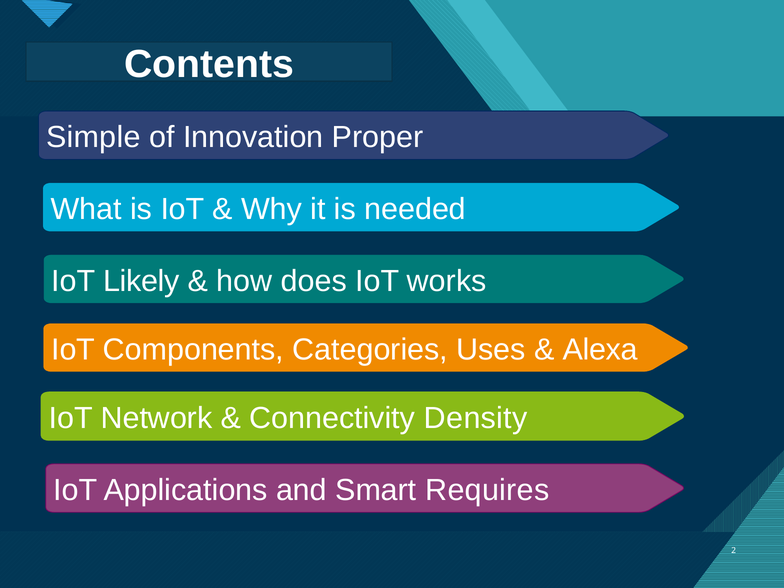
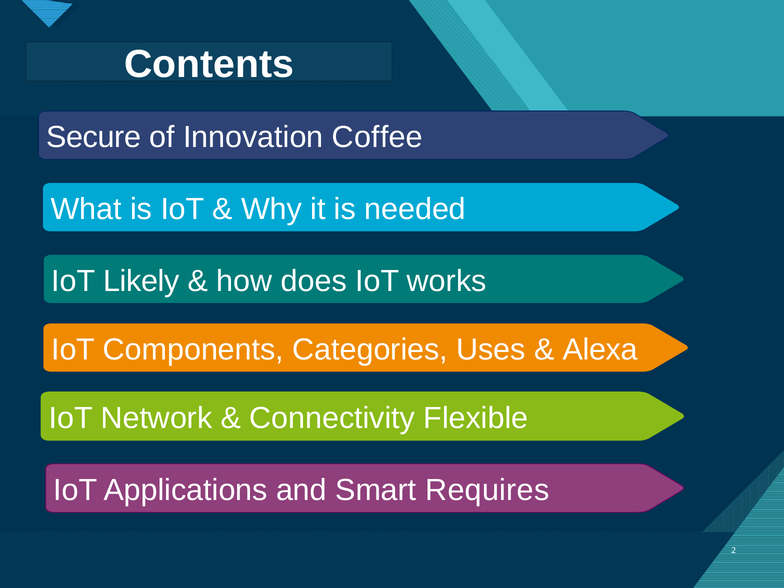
Simple: Simple -> Secure (94, 137)
Proper: Proper -> Coffee (377, 137)
Density: Density -> Flexible (476, 418)
